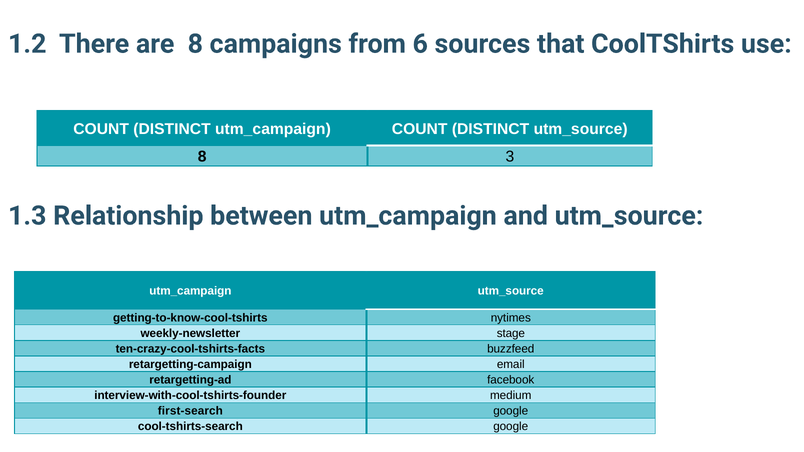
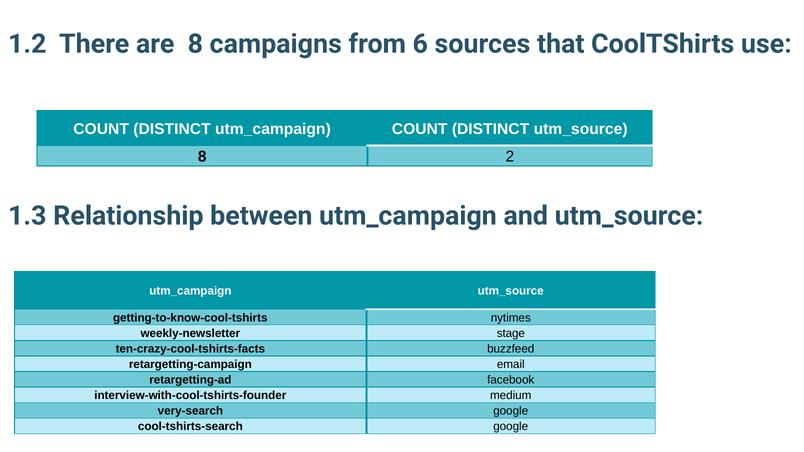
3: 3 -> 2 (510, 157)
first-search: first-search -> very-search (190, 411)
